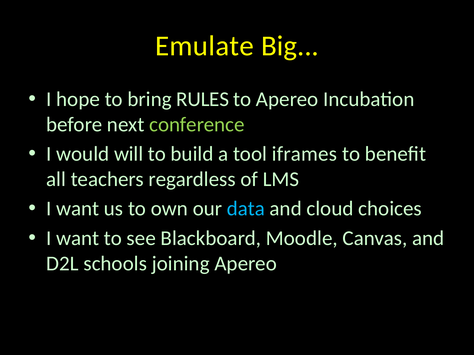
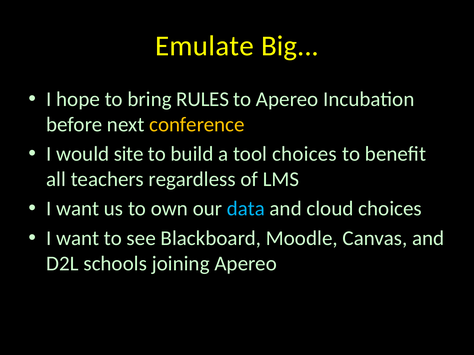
conference colour: light green -> yellow (197, 125)
will: will -> site (129, 154)
tool iframes: iframes -> choices (304, 154)
